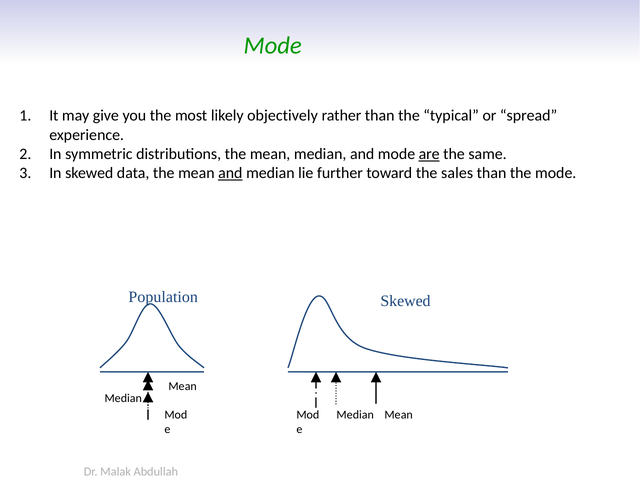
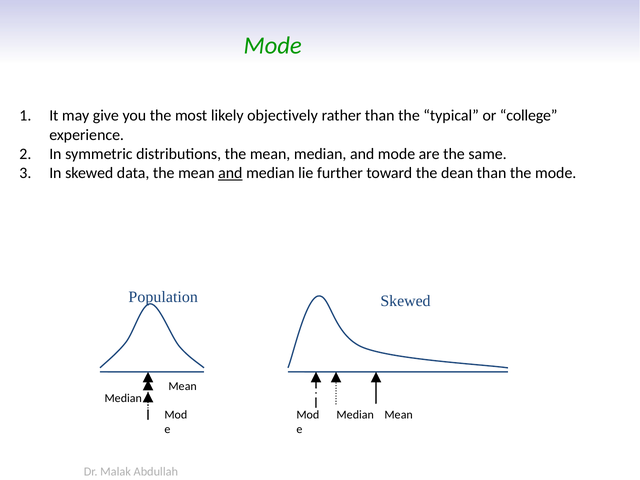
spread: spread -> college (529, 116)
are underline: present -> none (429, 154)
sales: sales -> dean (457, 173)
